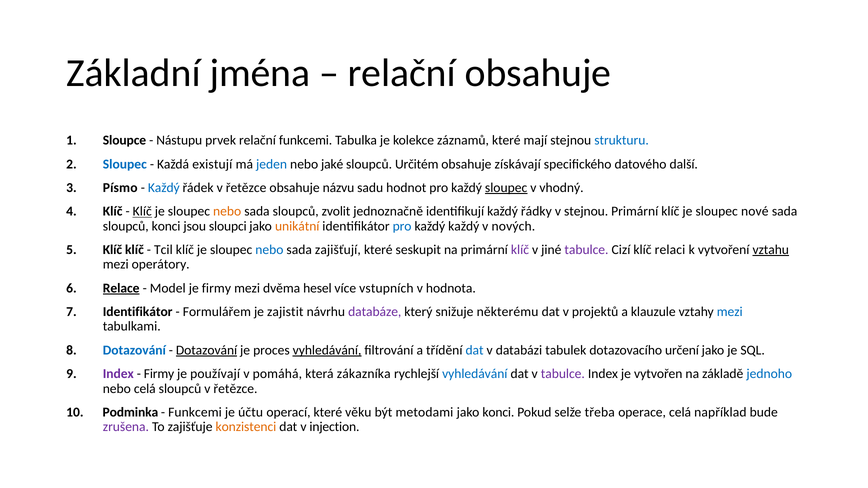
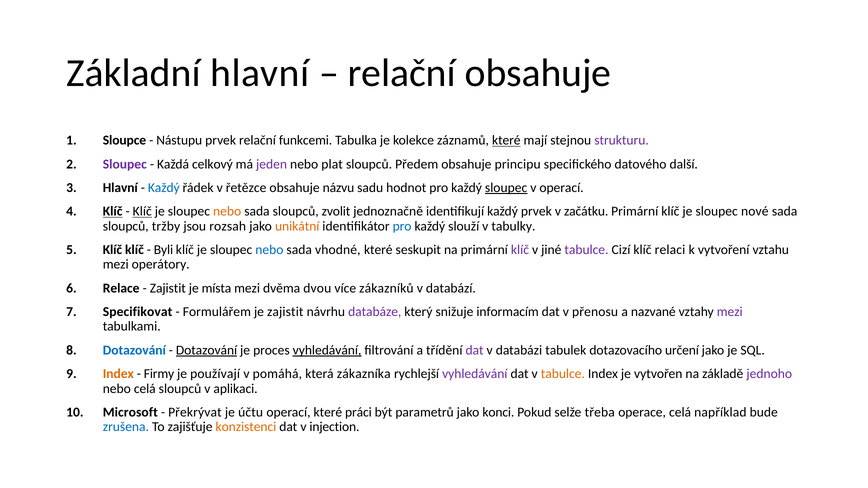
Základní jména: jména -> hlavní (260, 73)
které underline: none -> present (506, 140)
strukturu colour: blue -> purple (622, 140)
Sloupec colour: blue -> purple (125, 164)
existují: existují -> celkový (212, 164)
jeden colour: blue -> purple (272, 164)
jaké: jaké -> plat (332, 164)
Určitém: Určitém -> Předem (417, 164)
získávají: získávají -> principu (518, 164)
Písmo: Písmo -> Hlavní (120, 188)
v vhodný: vhodný -> operací (562, 188)
Klíč underline: none -> present (113, 212)
každý řádky: řádky -> prvek (536, 212)
v stejnou: stejnou -> začátku (586, 212)
sloupců konci: konci -> tržby (166, 226)
sloupci: sloupci -> rozsah (228, 226)
každý každý: každý -> slouží (464, 226)
nových: nových -> tabulky (513, 226)
Tcil: Tcil -> Byli (163, 250)
zajišťují: zajišťují -> vhodné (338, 250)
vztahu underline: present -> none (771, 250)
Relace underline: present -> none (121, 288)
Model: Model -> Zajistit (168, 288)
je firmy: firmy -> místa (216, 288)
hesel: hesel -> dvou (317, 288)
vstupních: vstupních -> zákazníků (386, 288)
hodnota: hodnota -> databází (451, 288)
Identifikátor: Identifikátor -> Specifikovat (138, 312)
některému: některému -> informacím (508, 312)
projektů: projektů -> přenosu (595, 312)
klauzule: klauzule -> nazvané (653, 312)
mezi colour: blue -> purple (730, 312)
dat colour: blue -> purple (475, 350)
Index colour: purple -> orange (118, 374)
vyhledávání colour: blue -> purple (475, 374)
tabulce colour: purple -> orange (563, 374)
jednoho colour: blue -> purple (769, 374)
sloupců v řetězce: řetězce -> aplikaci (236, 389)
Podminka: Podminka -> Microsoft (130, 412)
Funkcemi: Funkcemi -> Překrývat (195, 412)
věku: věku -> práci (358, 412)
metodami: metodami -> parametrů (425, 412)
zrušena colour: purple -> blue (126, 427)
